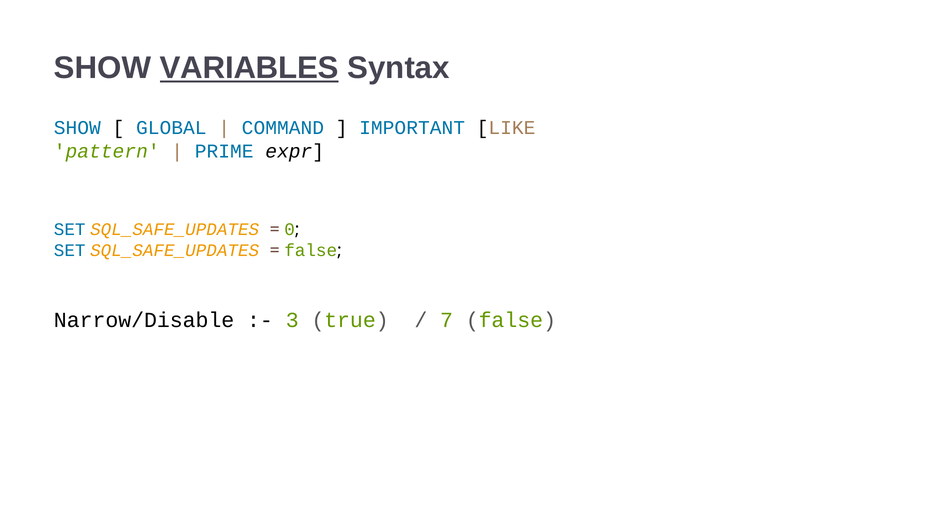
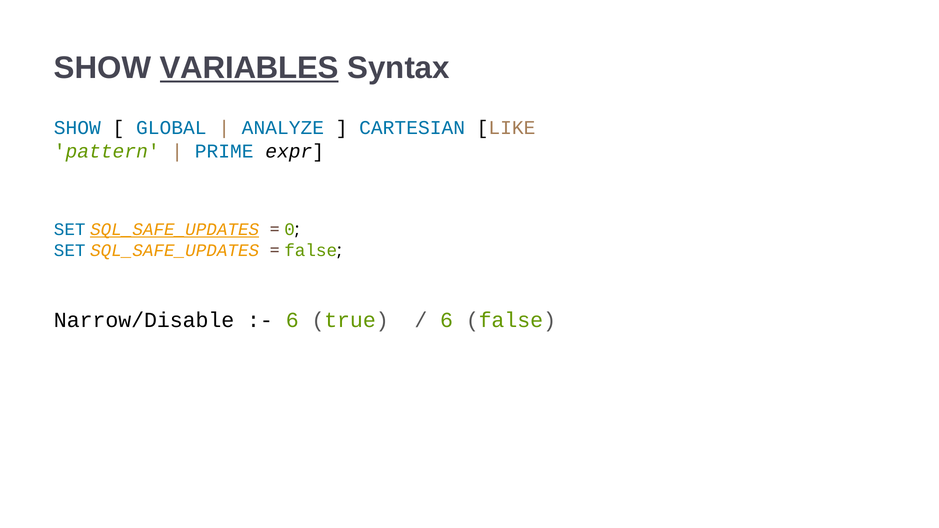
COMMAND: COMMAND -> ANALYZE (283, 128)
IMPORTANT: IMPORTANT -> CARTESIAN (412, 128)
SQL_SAFE_UPDATES underline: none -> present (175, 229)
3: 3 -> 6 (292, 320)
7: 7 -> 6 (447, 320)
